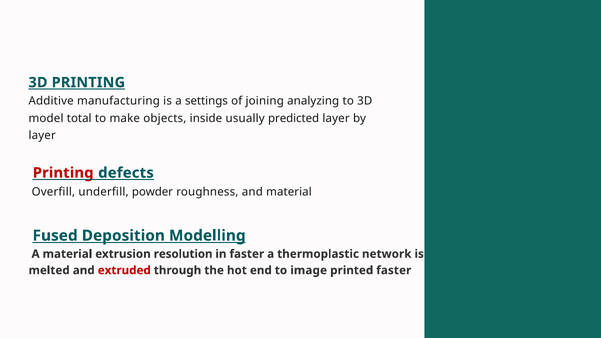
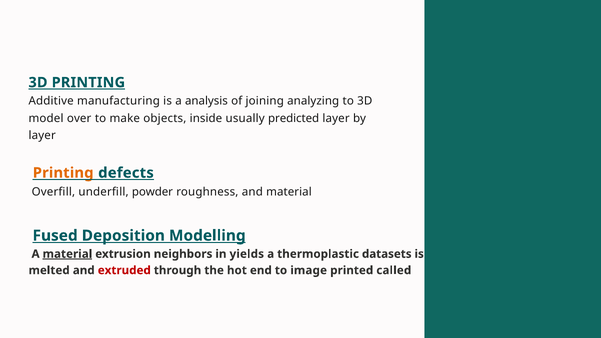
settings: settings -> analysis (206, 101)
total: total -> over (79, 118)
Printing colour: red -> orange (63, 173)
material underline: none -> present (67, 254)
resolution: resolution -> neighbors (183, 254)
in faster: faster -> yields (247, 254)
network: network -> datasets (387, 254)
printed faster: faster -> called (394, 270)
